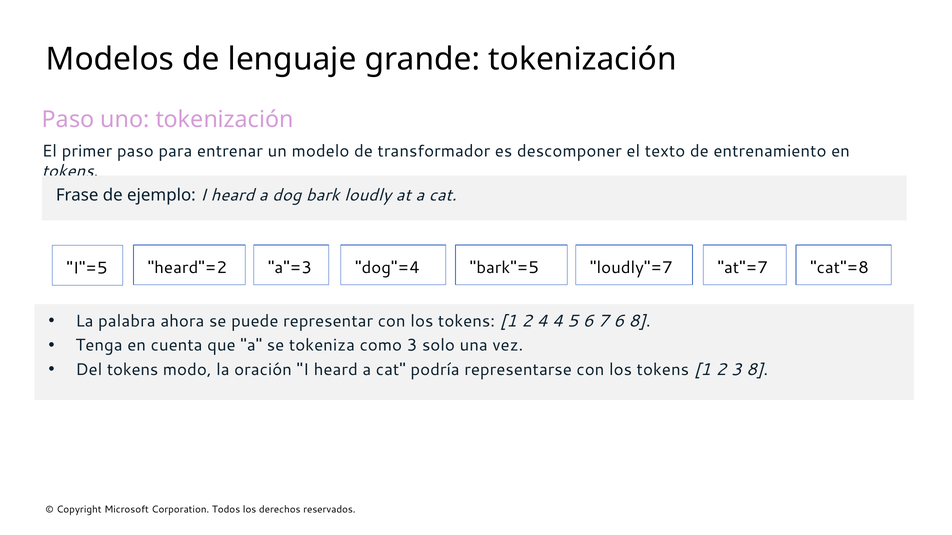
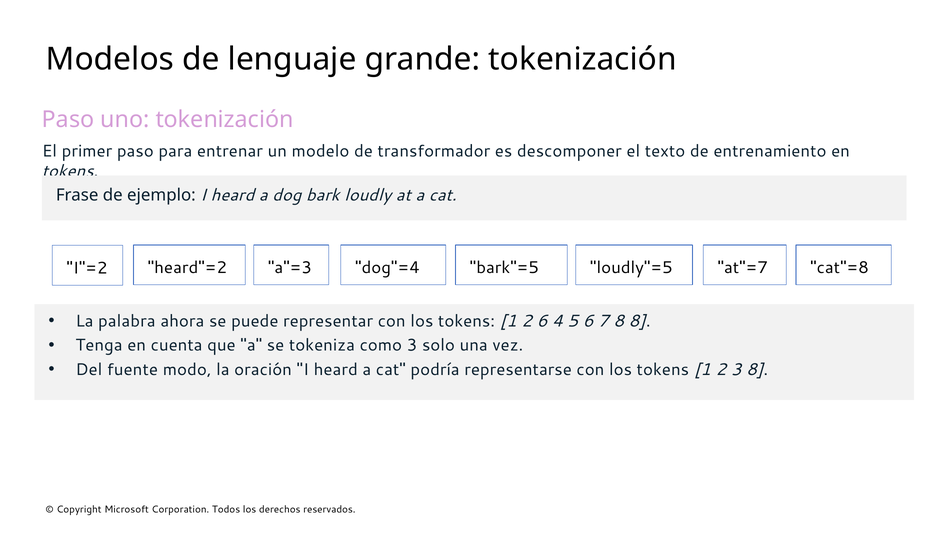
I"=5: I"=5 -> I"=2 (87, 268)
loudly"=7: loudly"=7 -> loudly"=5 (631, 268)
2 4: 4 -> 6 (542, 321)
7 6: 6 -> 8 (619, 321)
Del tokens: tokens -> fuente (132, 370)
